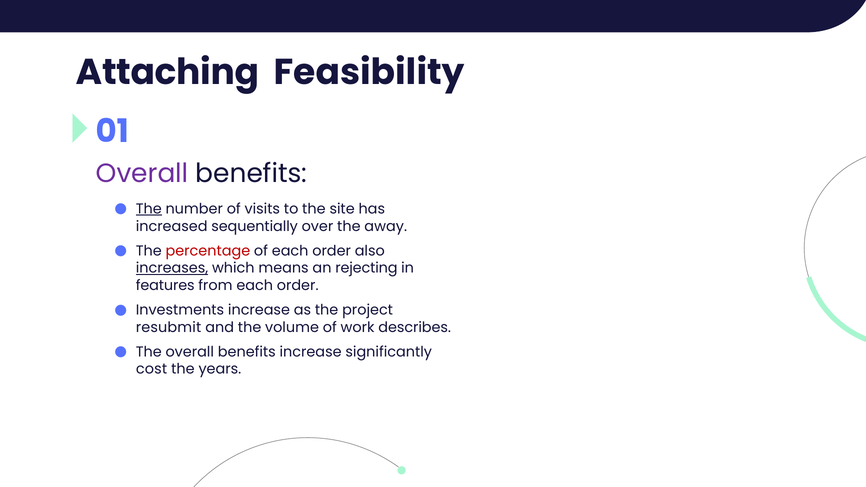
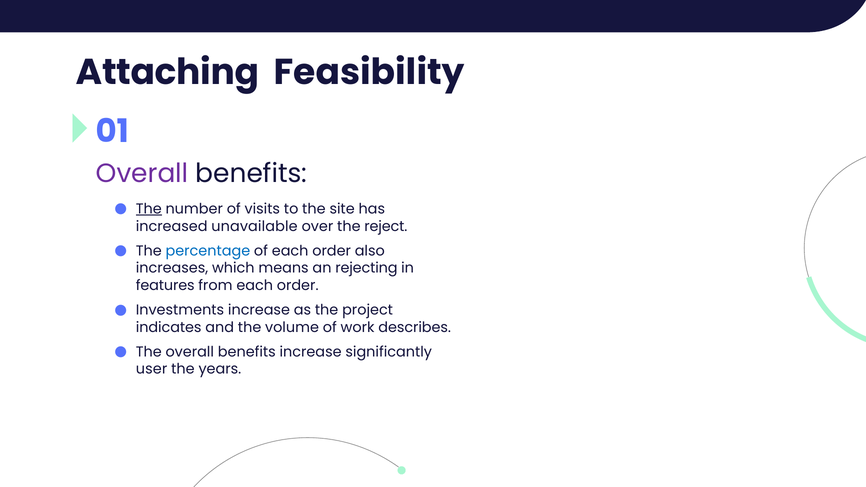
sequentially: sequentially -> unavailable (254, 226)
away: away -> reject (386, 226)
percentage colour: red -> blue (208, 251)
increases underline: present -> none (172, 268)
resubmit: resubmit -> indicates (169, 327)
cost: cost -> user (152, 369)
